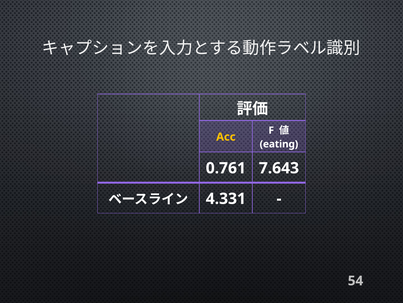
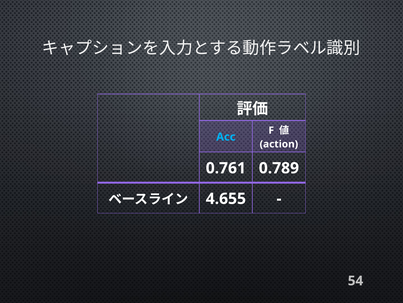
Acc colour: yellow -> light blue (226, 137)
eating: eating -> action (279, 144)
7.643: 7.643 -> 0.789 (279, 168)
4.331: 4.331 -> 4.655 (226, 198)
